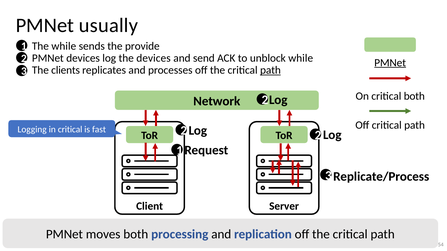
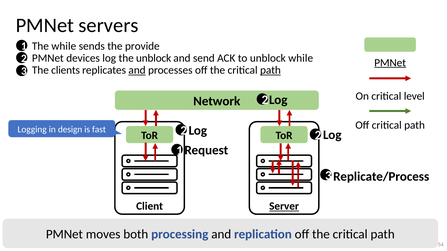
usually: usually -> servers (109, 25)
the devices: devices -> unblock (154, 58)
and underline: none -> present (137, 70)
critical both: both -> level (414, 96)
in critical: critical -> design (70, 130)
Server underline: none -> present (284, 207)
